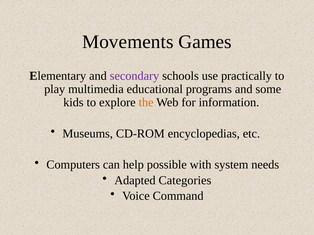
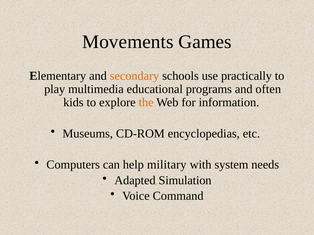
secondary colour: purple -> orange (134, 76)
some: some -> often (268, 89)
possible: possible -> military (167, 165)
Categories: Categories -> Simulation (185, 181)
